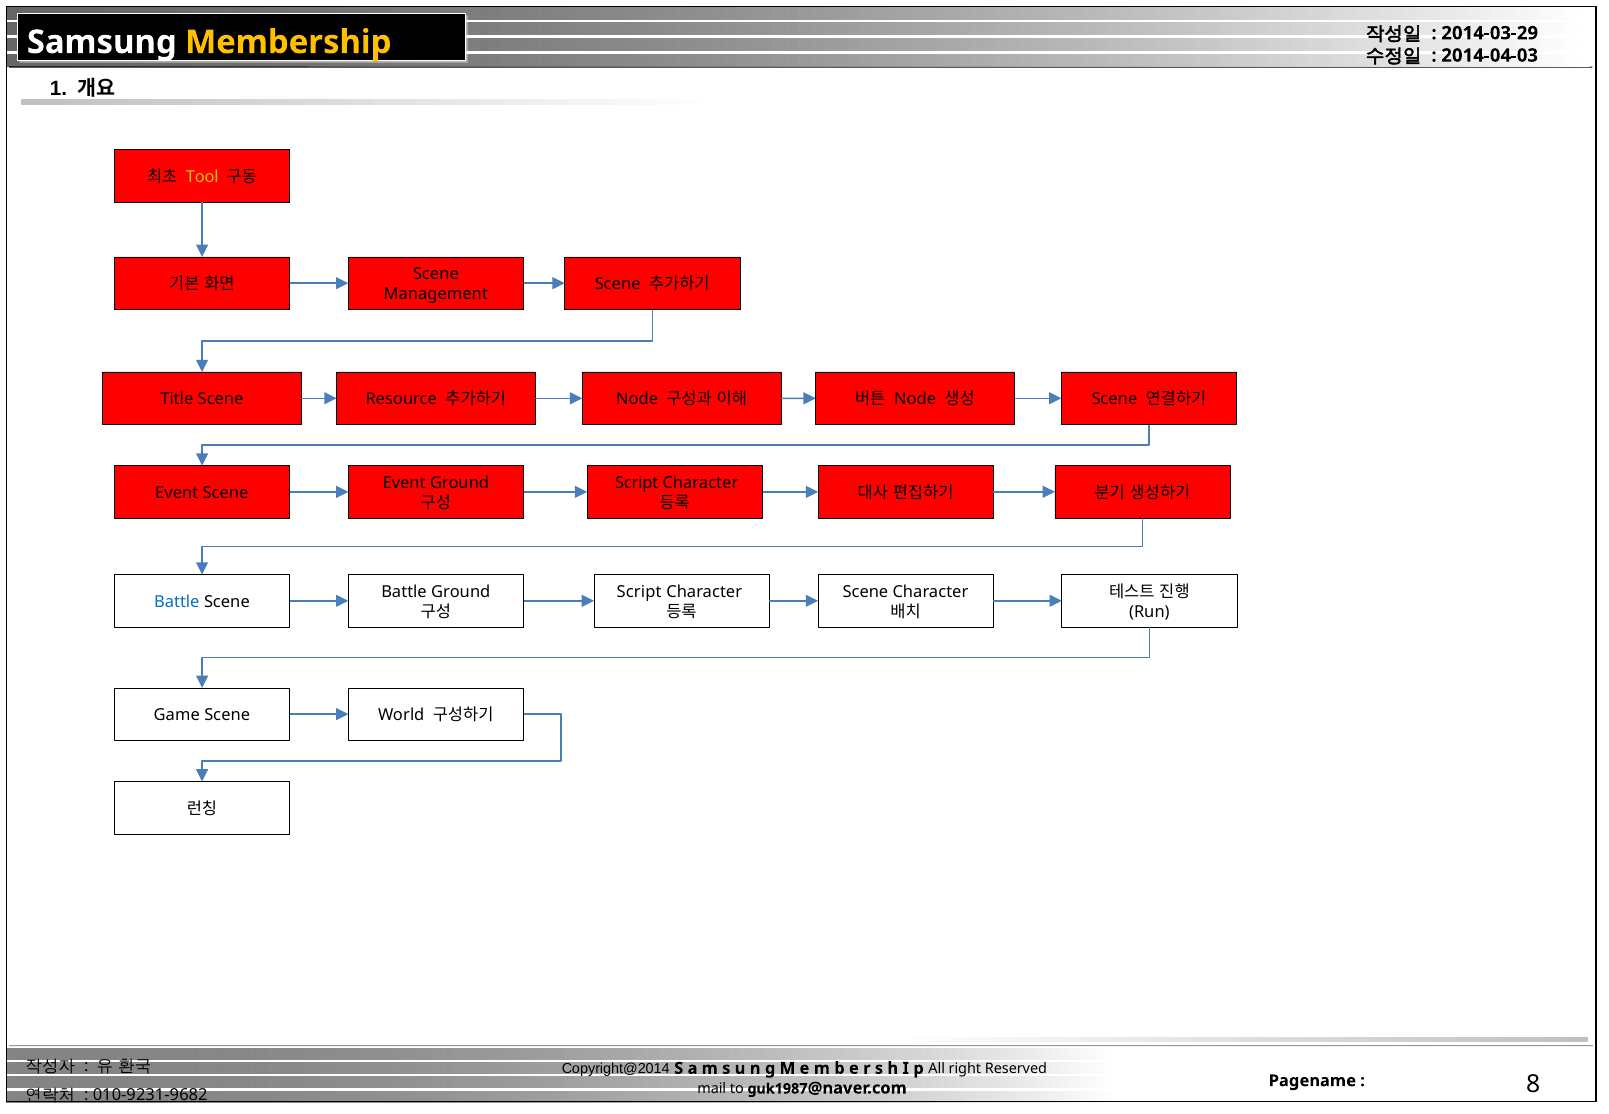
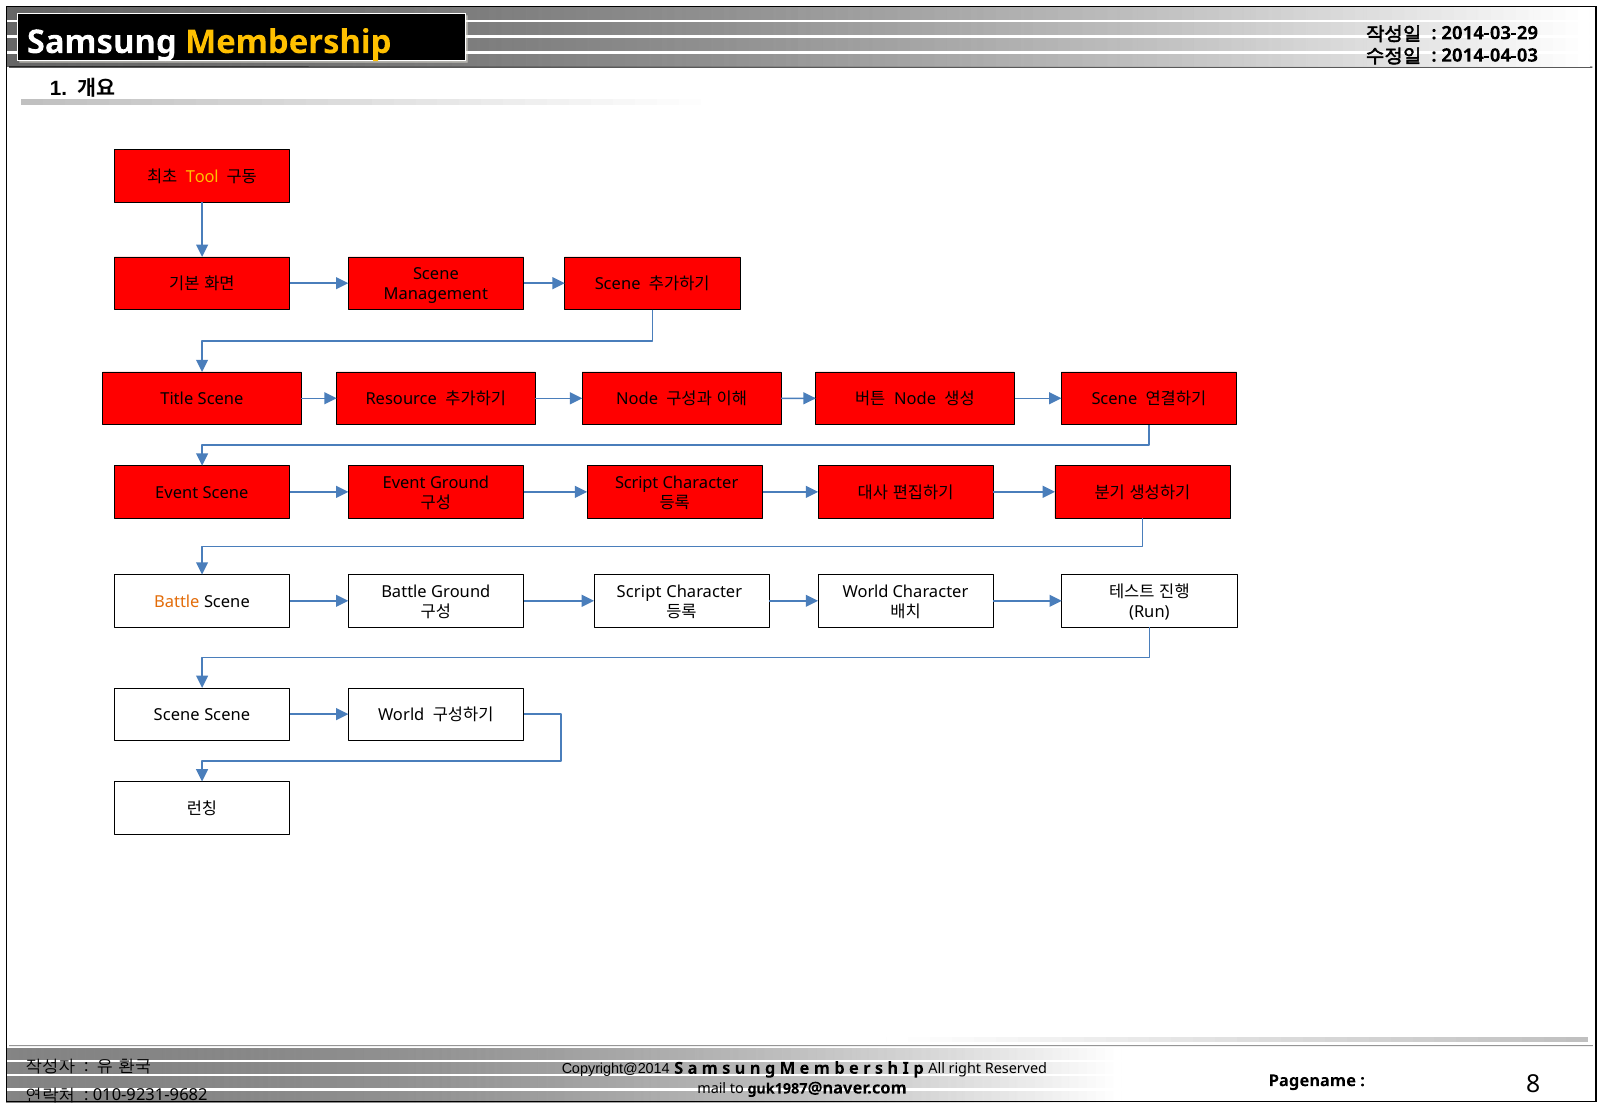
Scene: Scene -> World (865, 592)
Battle colour: blue -> orange (177, 602)
Game: Game -> Scene (177, 715)
